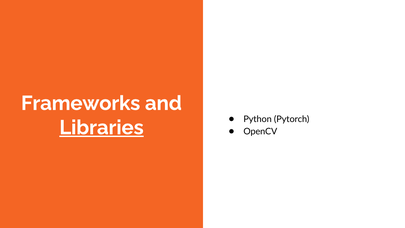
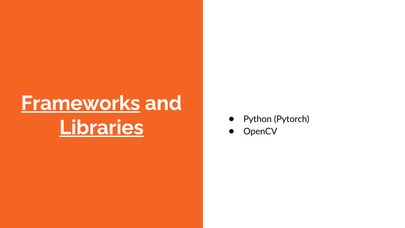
Frameworks underline: none -> present (81, 103)
